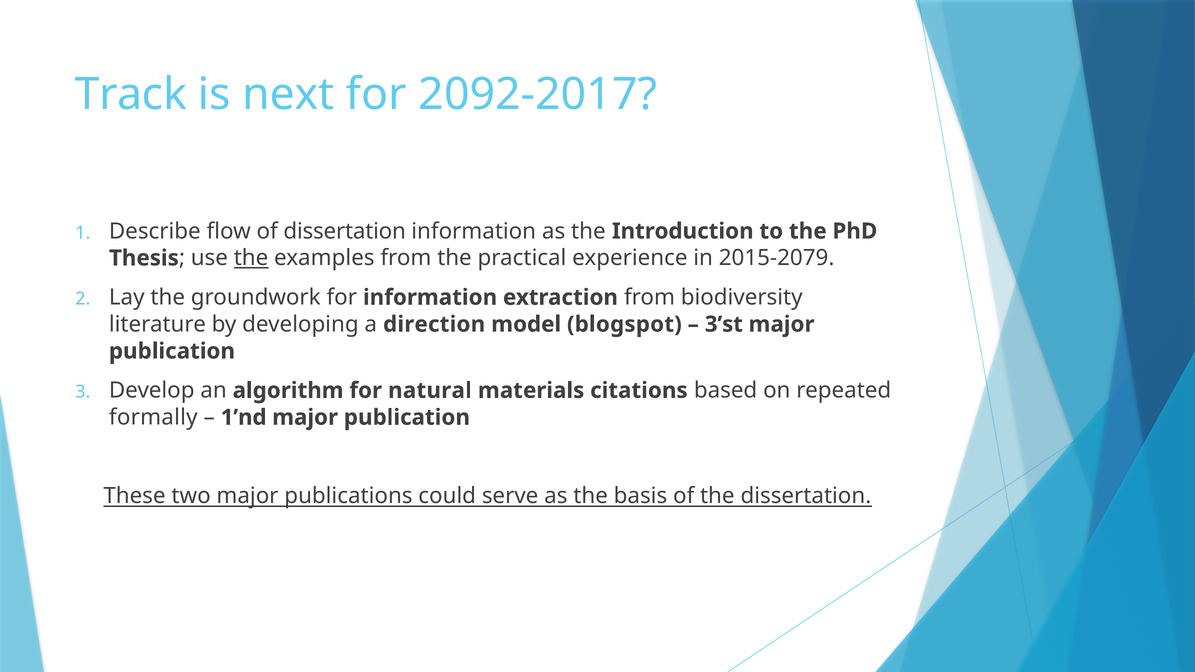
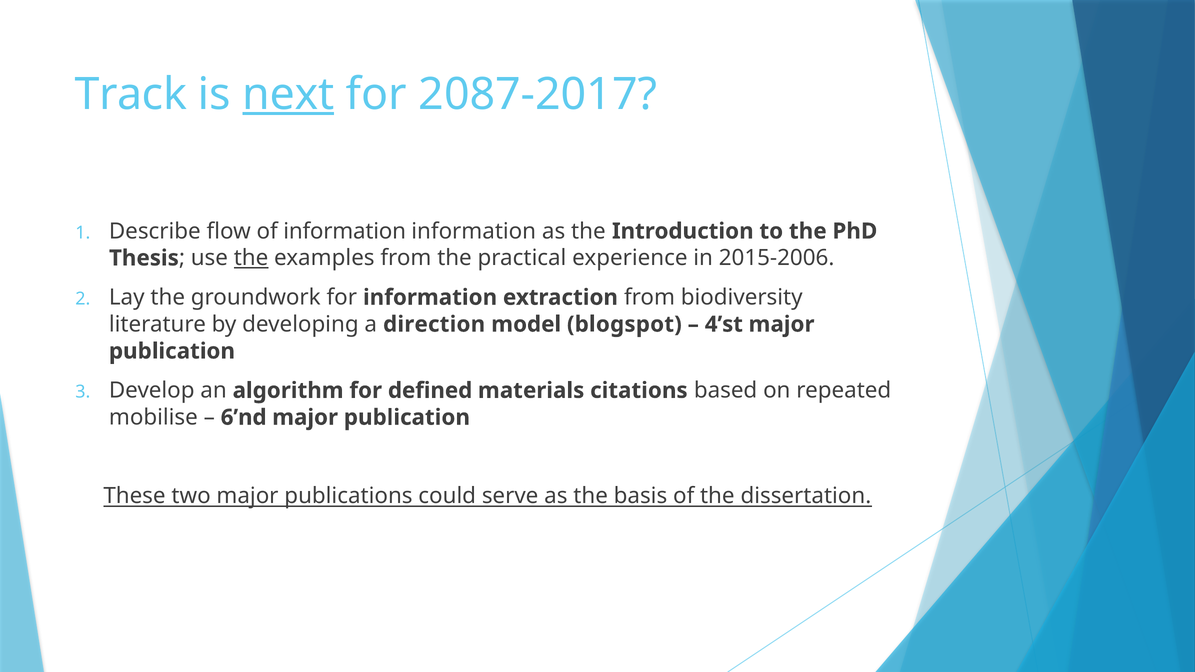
next underline: none -> present (288, 94)
2092-2017: 2092-2017 -> 2087-2017 (538, 94)
of dissertation: dissertation -> information (345, 231)
2015-2079: 2015-2079 -> 2015-2006 (777, 258)
3’st: 3’st -> 4’st (724, 324)
natural: natural -> defined (430, 391)
formally: formally -> mobilise (153, 418)
1’nd: 1’nd -> 6’nd (244, 418)
